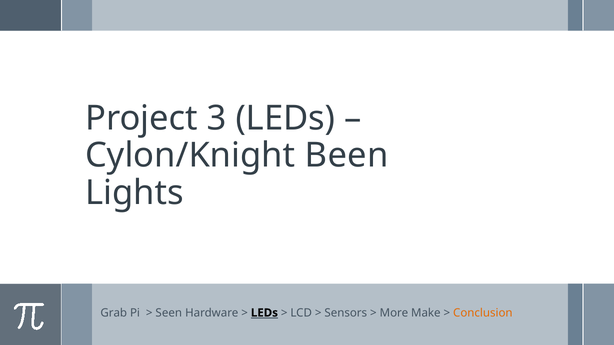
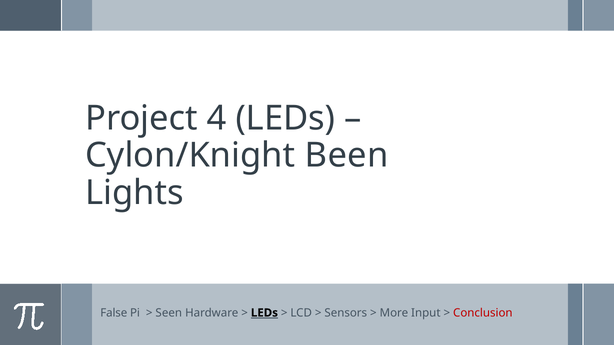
3: 3 -> 4 (217, 119)
Grab: Grab -> False (114, 313)
Make: Make -> Input (426, 313)
Conclusion colour: orange -> red (483, 313)
